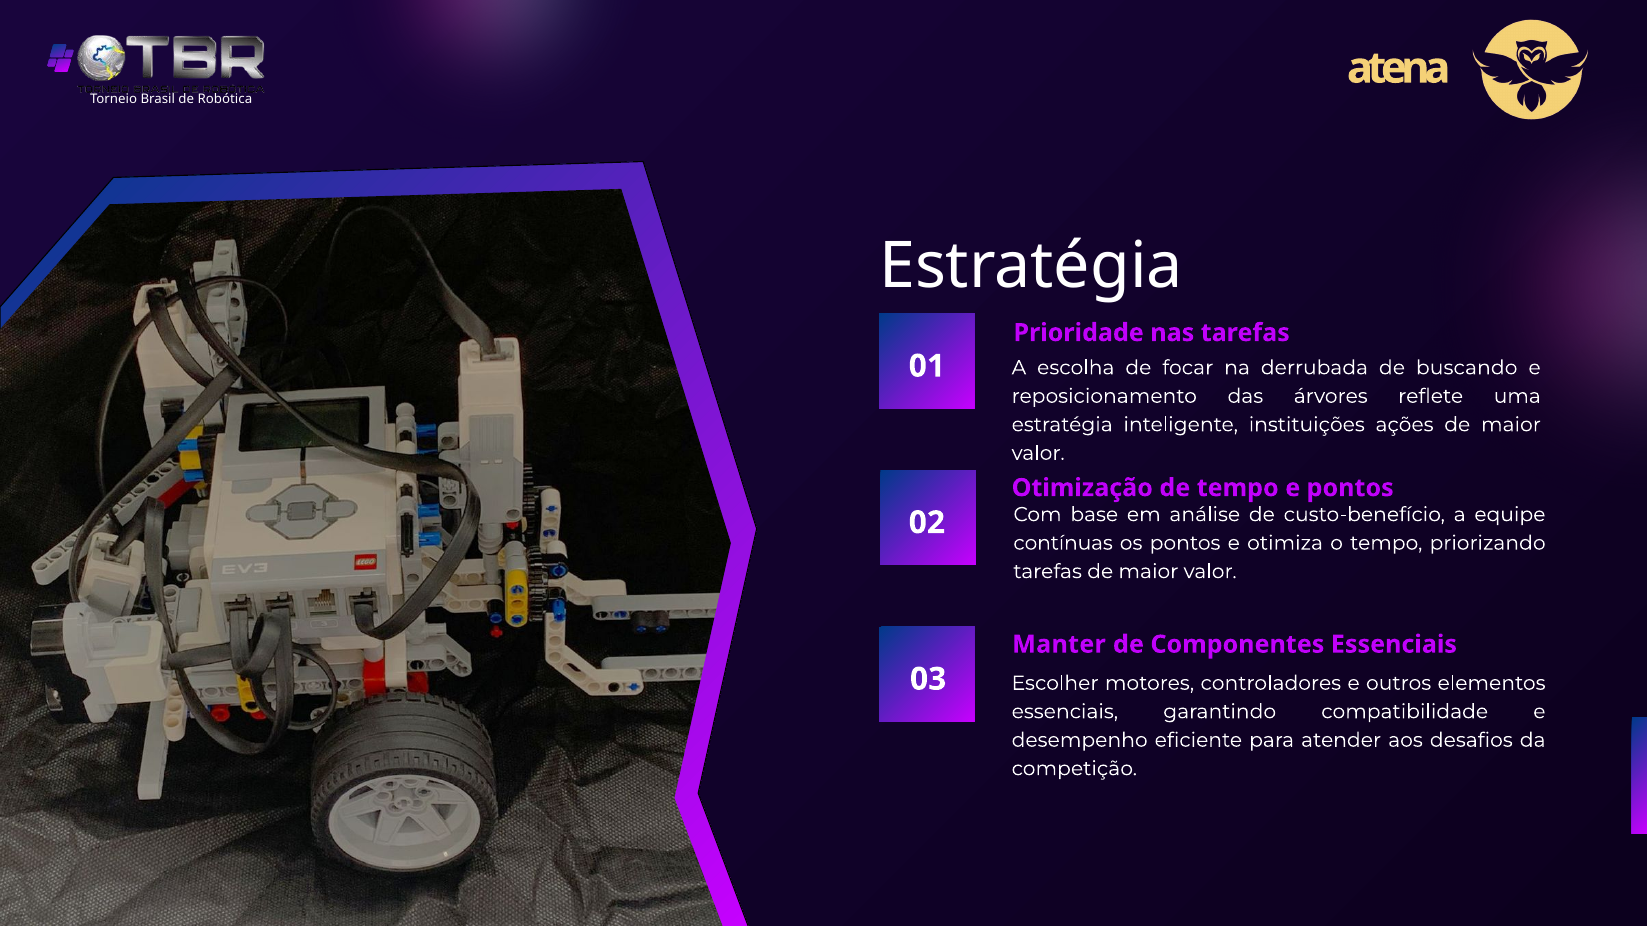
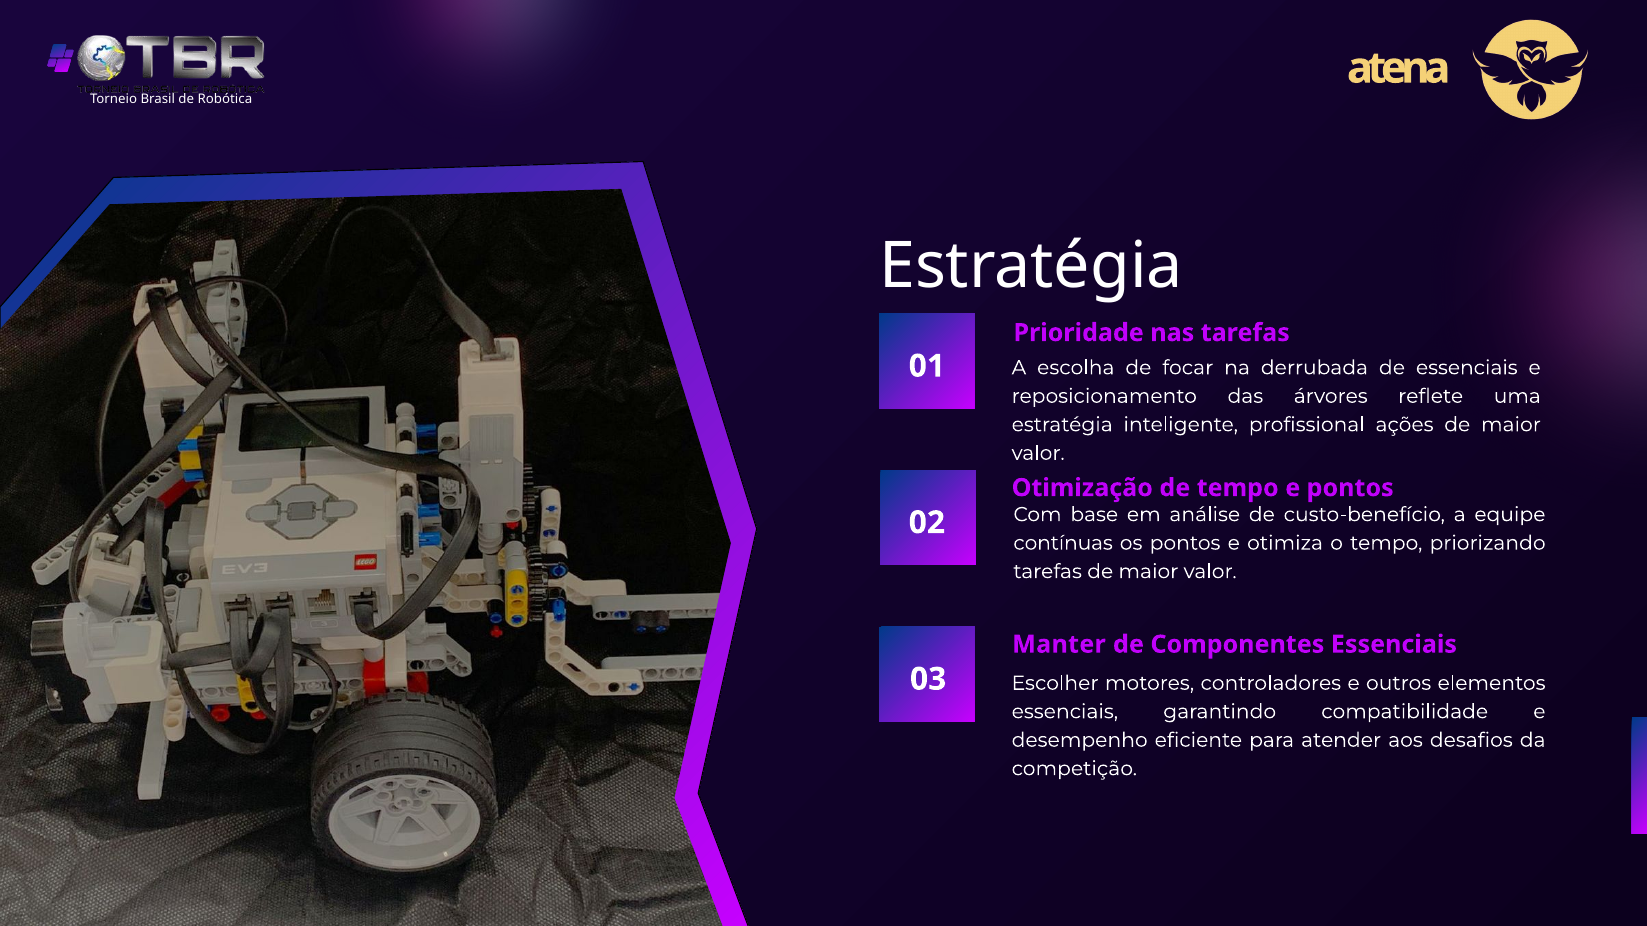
de buscando: buscando -> essenciais (1467, 368)
instituições: instituições -> profissional (1307, 425)
